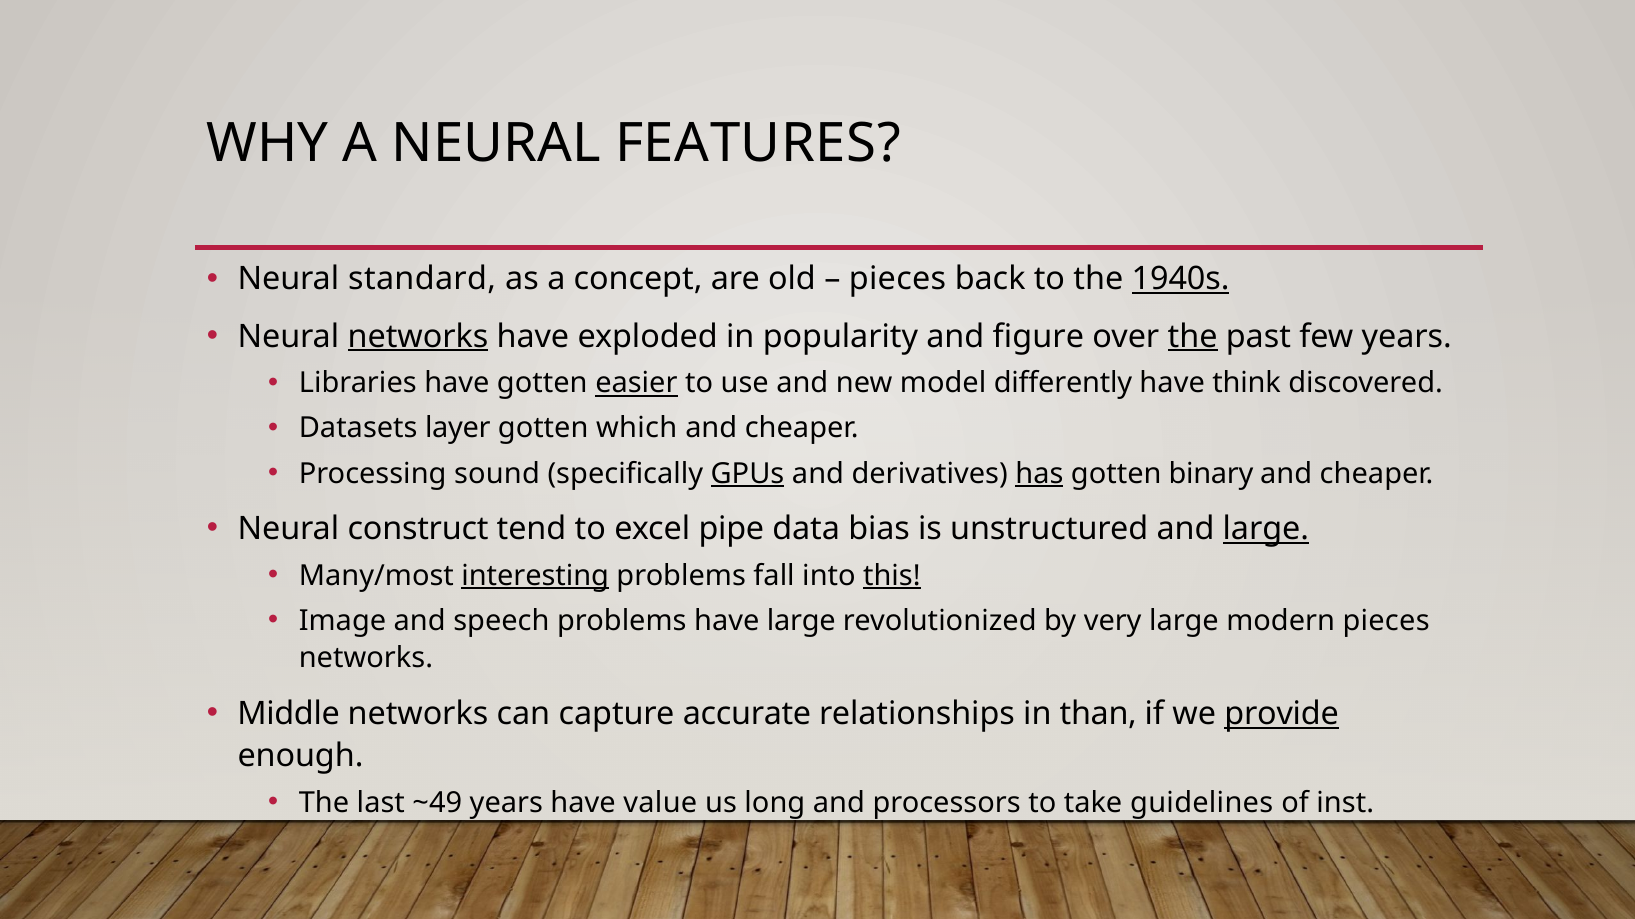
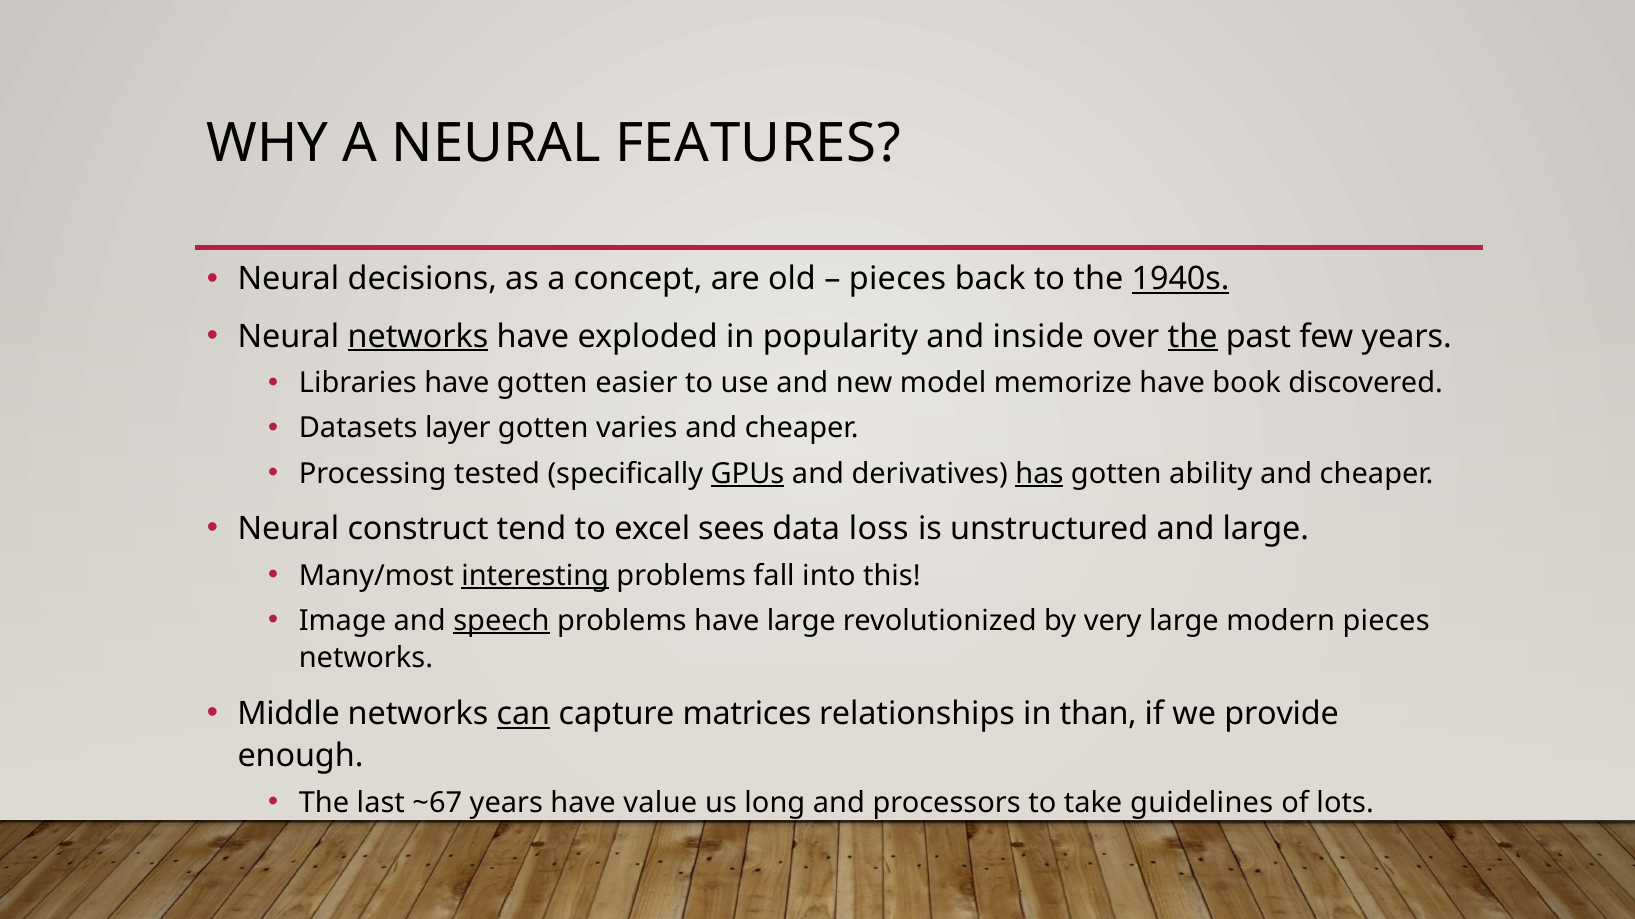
standard: standard -> decisions (422, 279)
figure: figure -> inside (1038, 337)
easier underline: present -> none (636, 384)
differently: differently -> memorize (1063, 384)
think: think -> book (1247, 384)
which: which -> varies (637, 429)
sound: sound -> tested (497, 474)
binary: binary -> ability (1211, 474)
pipe: pipe -> sees (731, 529)
bias: bias -> loss (879, 529)
large underline: present -> none (1266, 529)
this underline: present -> none (892, 576)
speech underline: none -> present (501, 621)
can underline: none -> present (523, 714)
accurate: accurate -> matrices (747, 714)
provide underline: present -> none (1282, 714)
~49: ~49 -> ~67 (437, 803)
inst: inst -> lots (1345, 803)
